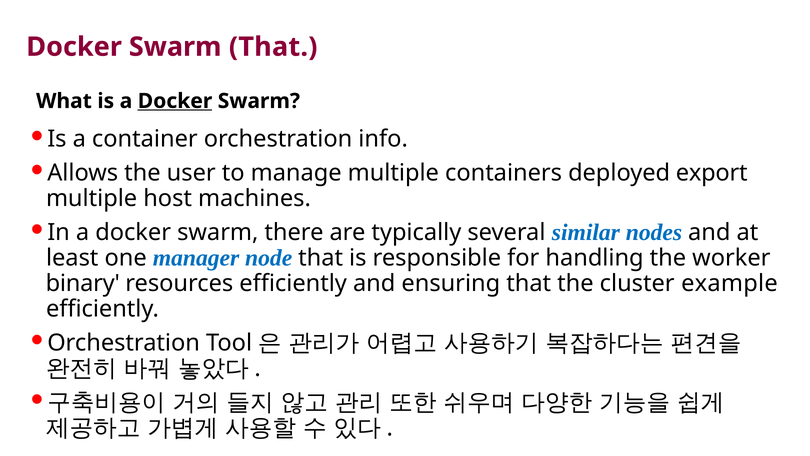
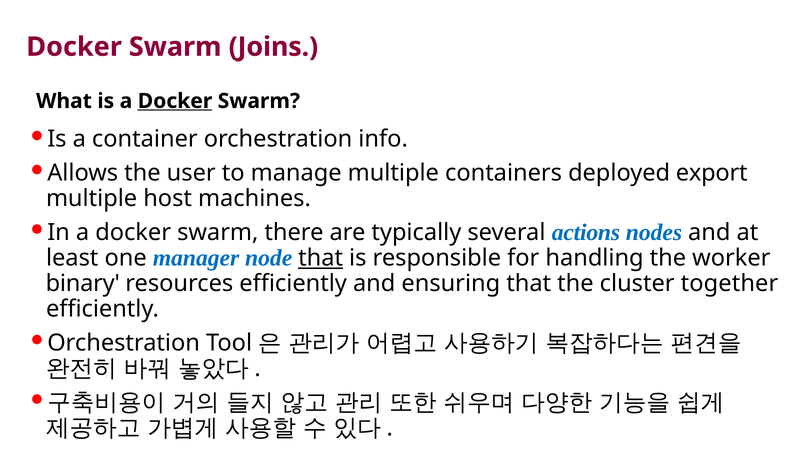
Swarm That: That -> Joins (273, 47)
similar: similar -> actions (586, 232)
that underline: none -> present (321, 258)
example: example -> together (729, 283)
